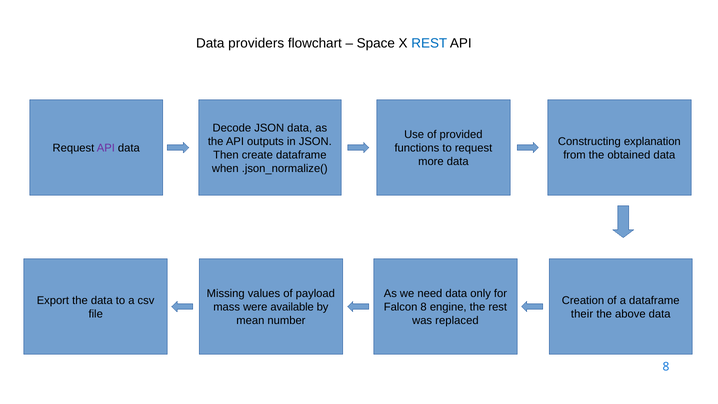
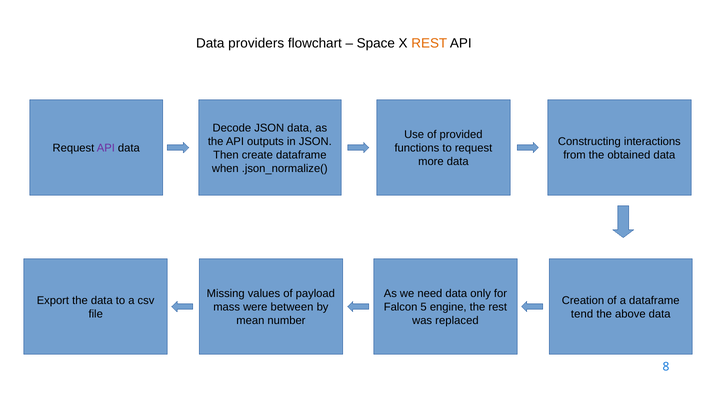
REST colour: blue -> orange (429, 43)
explanation: explanation -> interactions (652, 141)
available: available -> between (292, 307)
Falcon 8: 8 -> 5 (424, 307)
their: their -> tend (582, 314)
